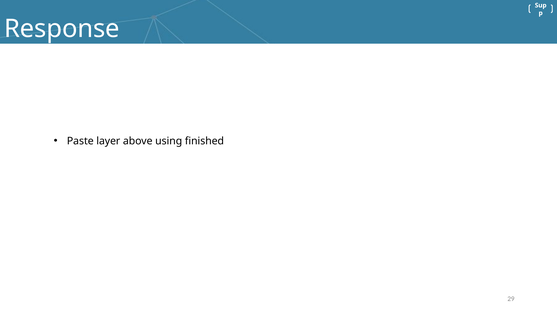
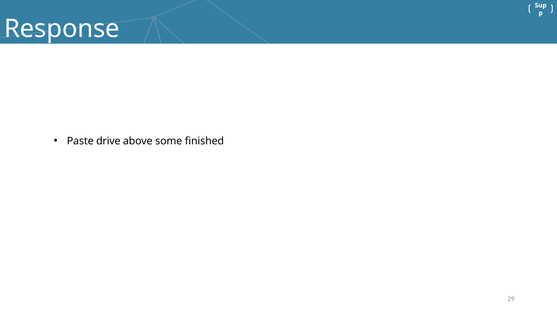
layer: layer -> drive (108, 141)
using: using -> some (169, 141)
